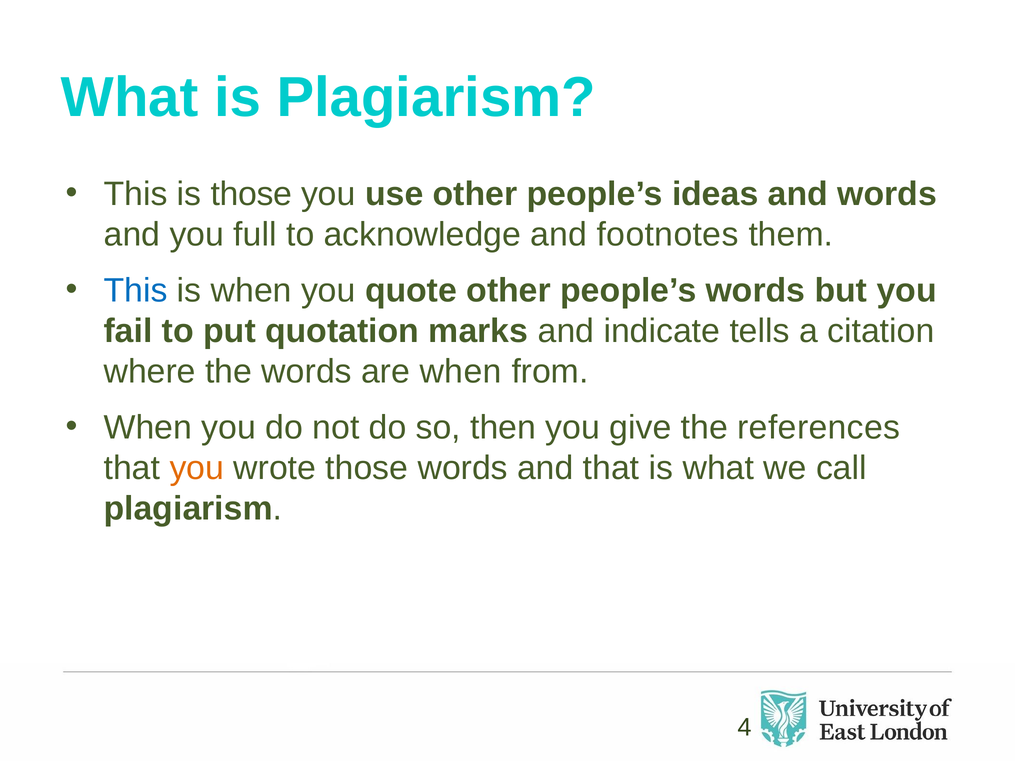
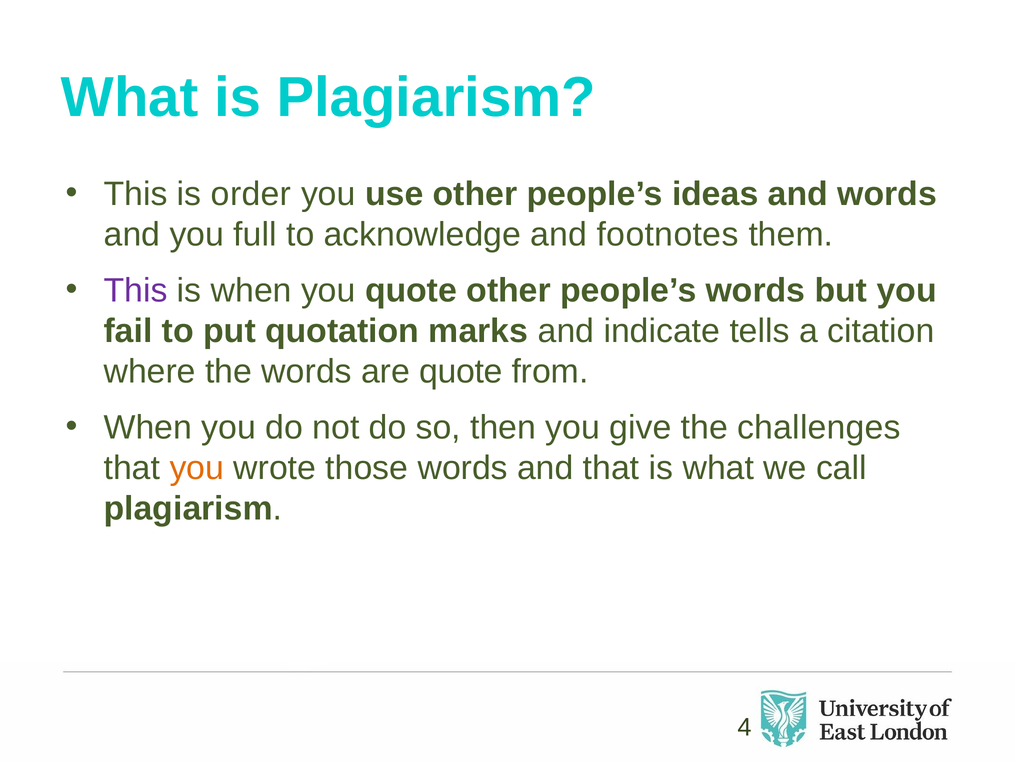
is those: those -> order (251, 194)
This colour: blue -> purple (136, 291)
are when: when -> quote (461, 372)
references: references -> challenges (819, 428)
